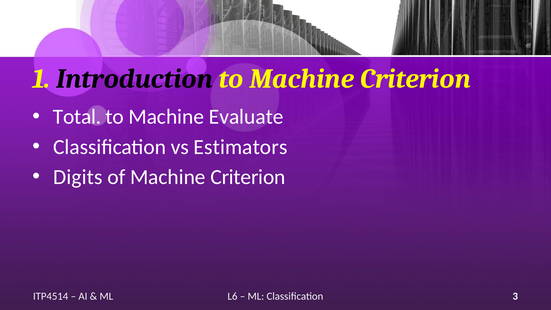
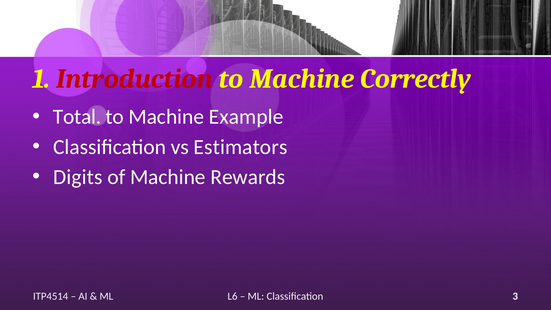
Introduction colour: black -> red (134, 79)
to Machine Criterion: Criterion -> Correctly (416, 79)
Evaluate: Evaluate -> Example (246, 117)
of Machine Criterion: Criterion -> Rewards (248, 177)
